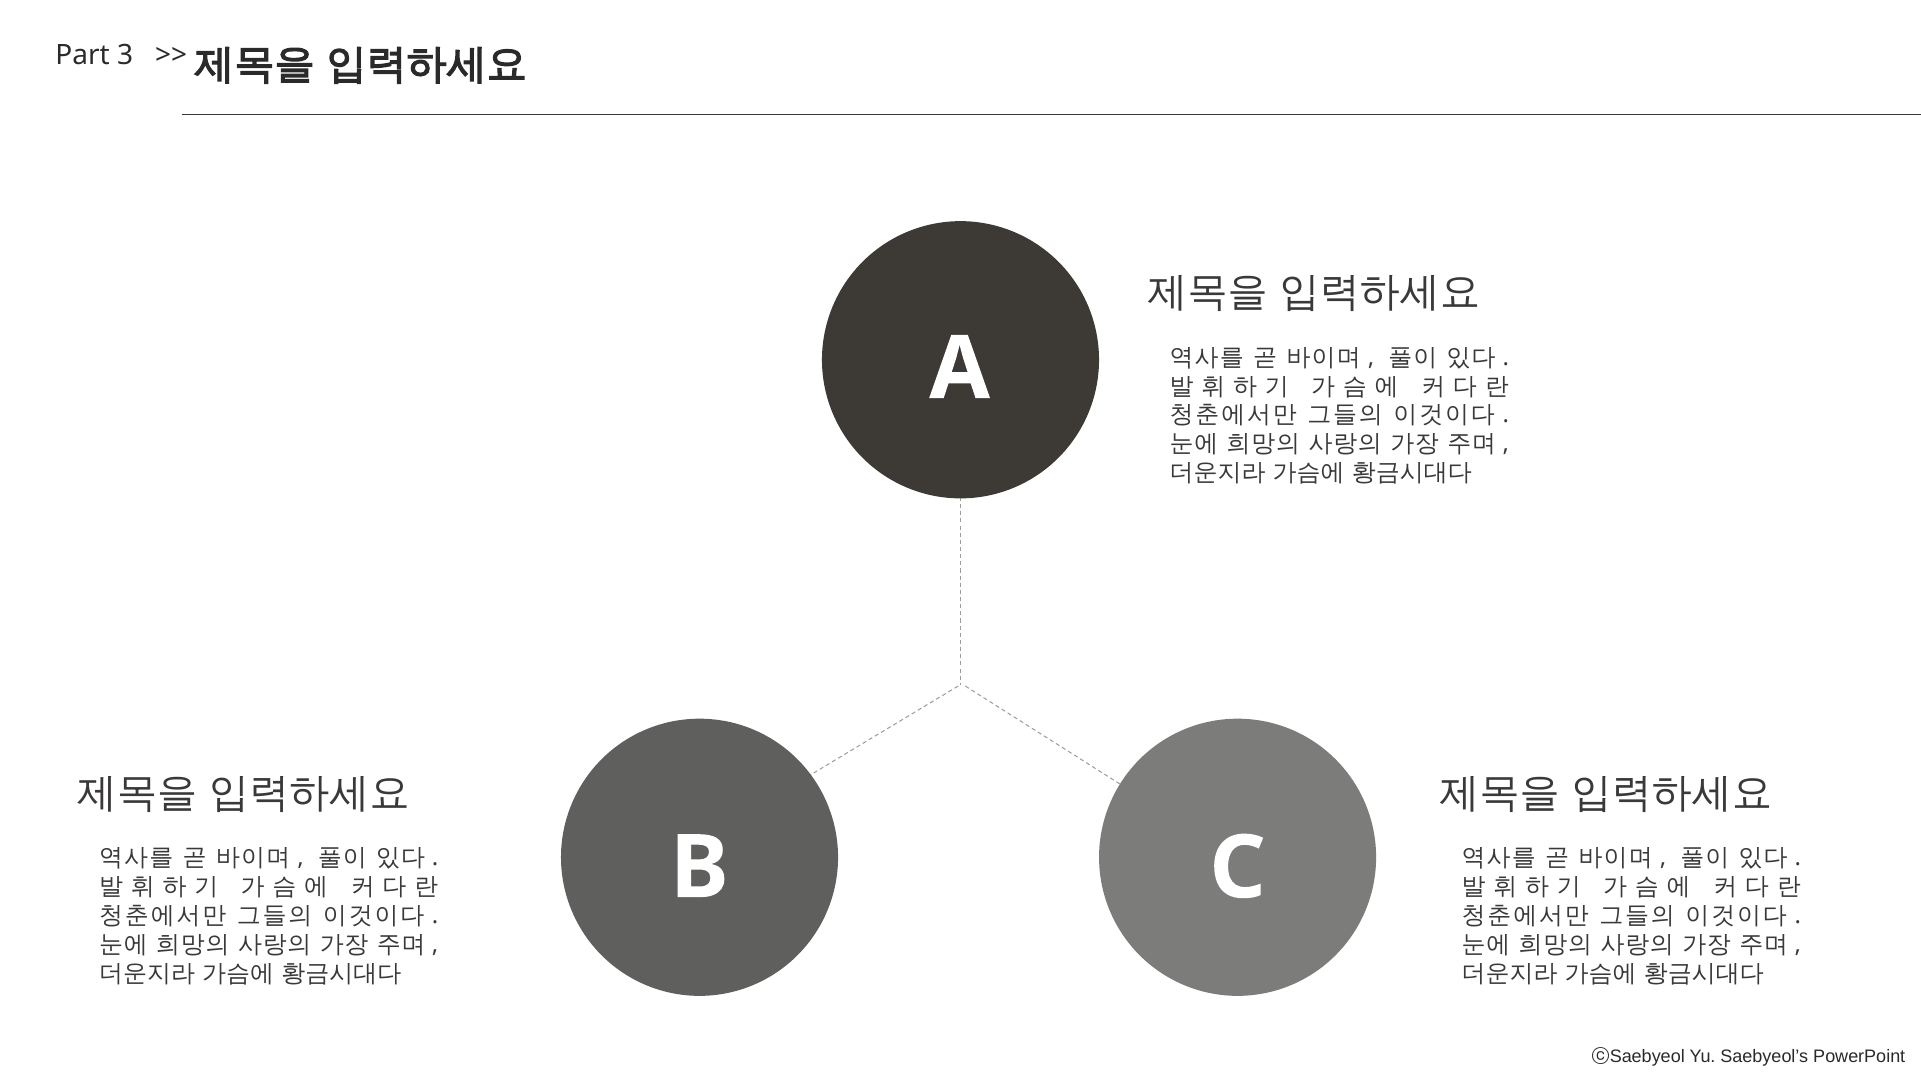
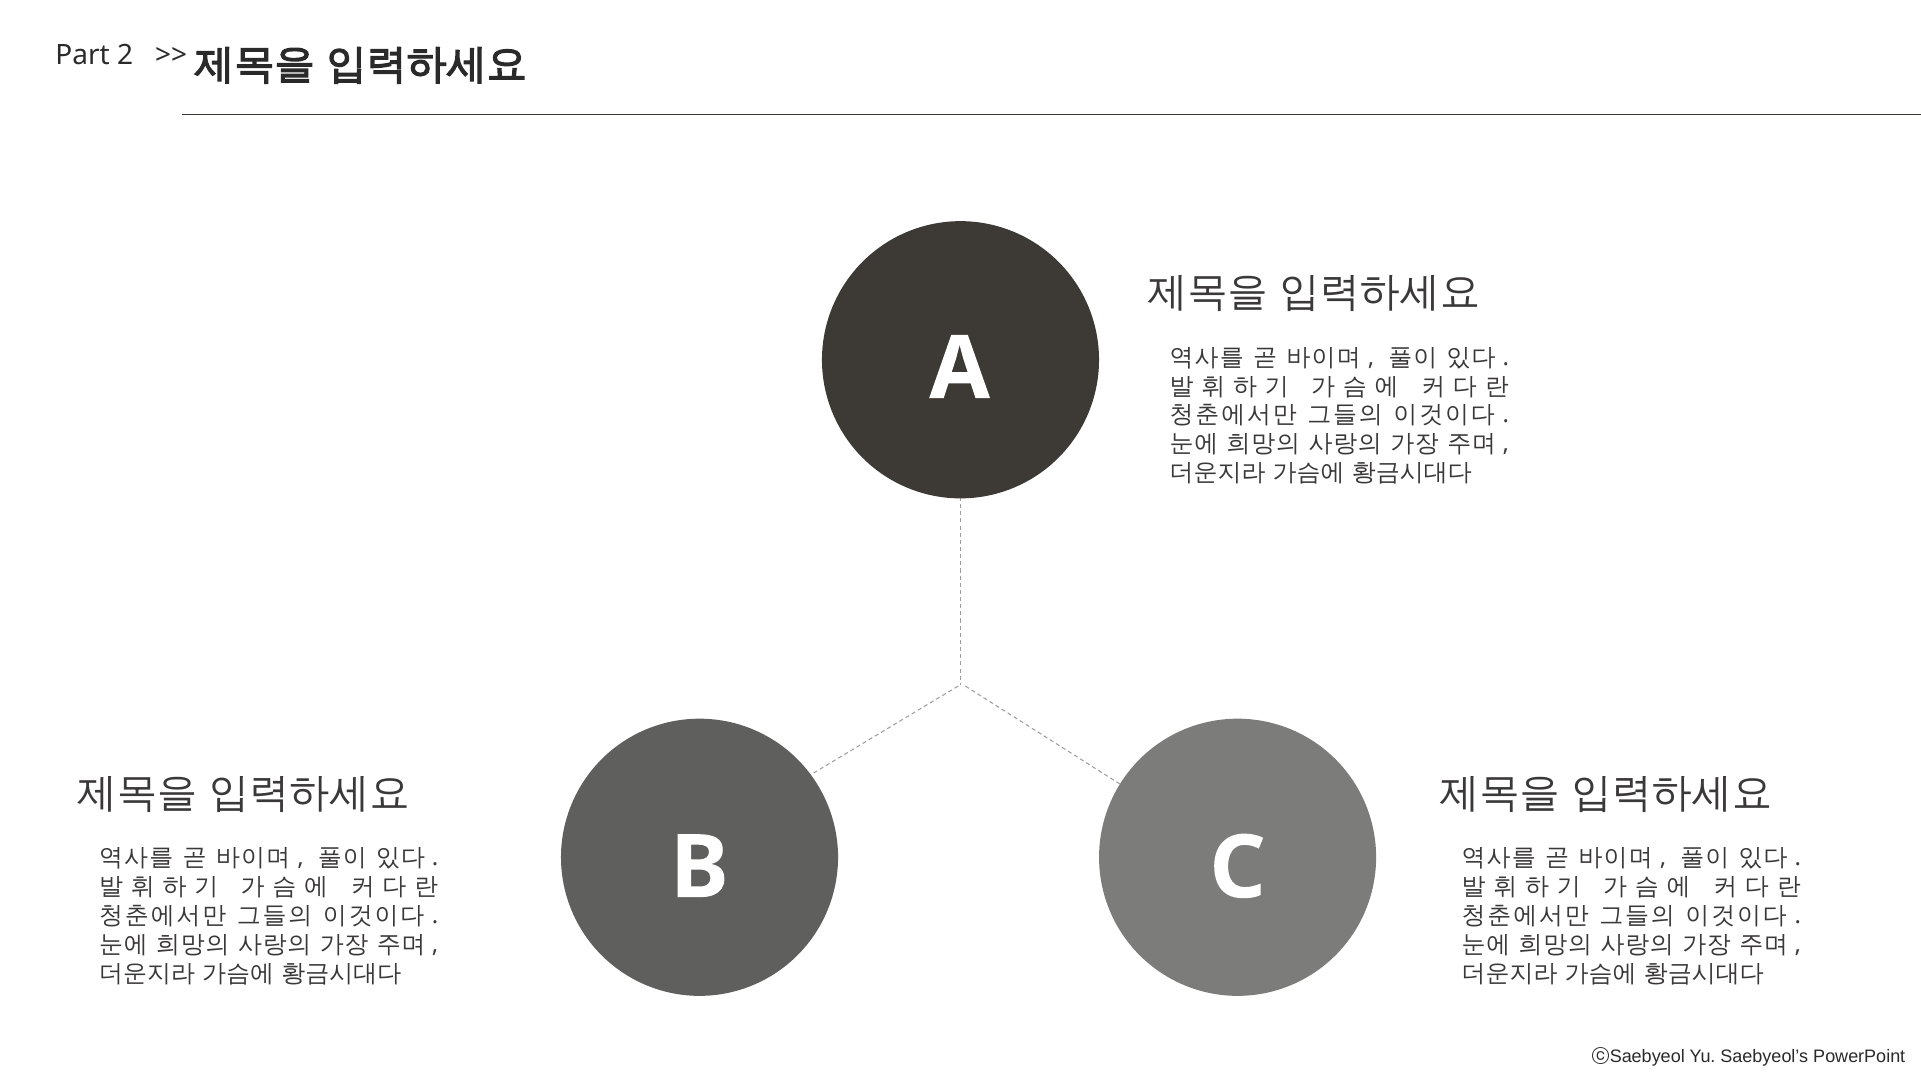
3: 3 -> 2 (125, 55)
